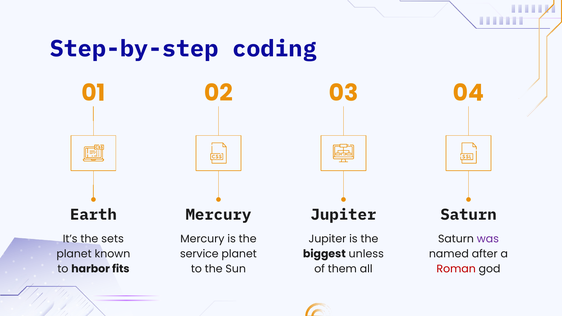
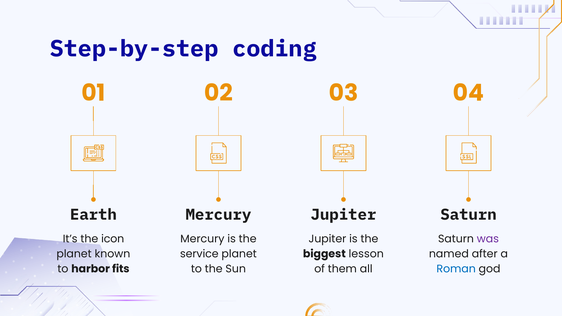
sets: sets -> icon (113, 239)
unless: unless -> lesson (366, 254)
Roman colour: red -> blue (456, 269)
